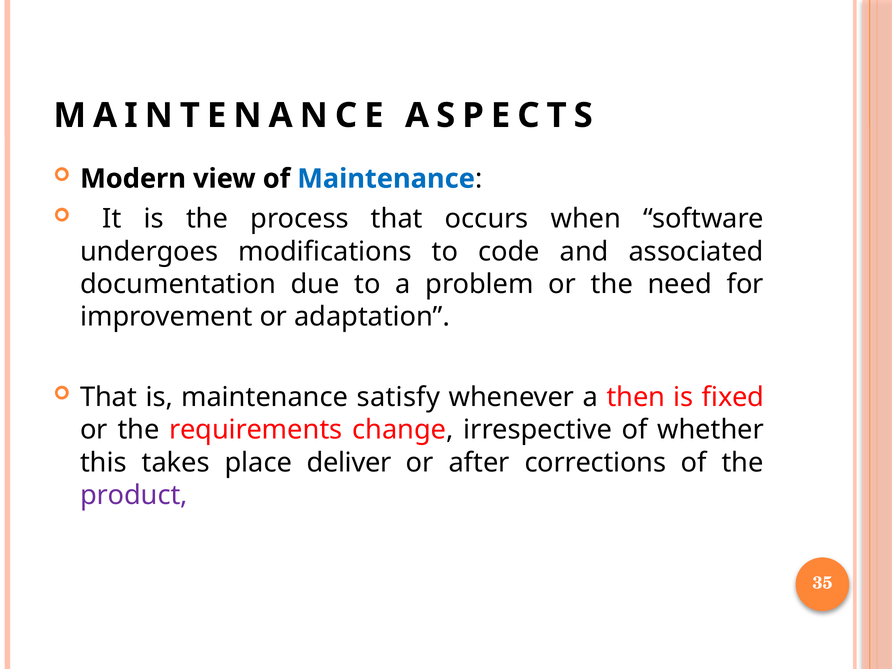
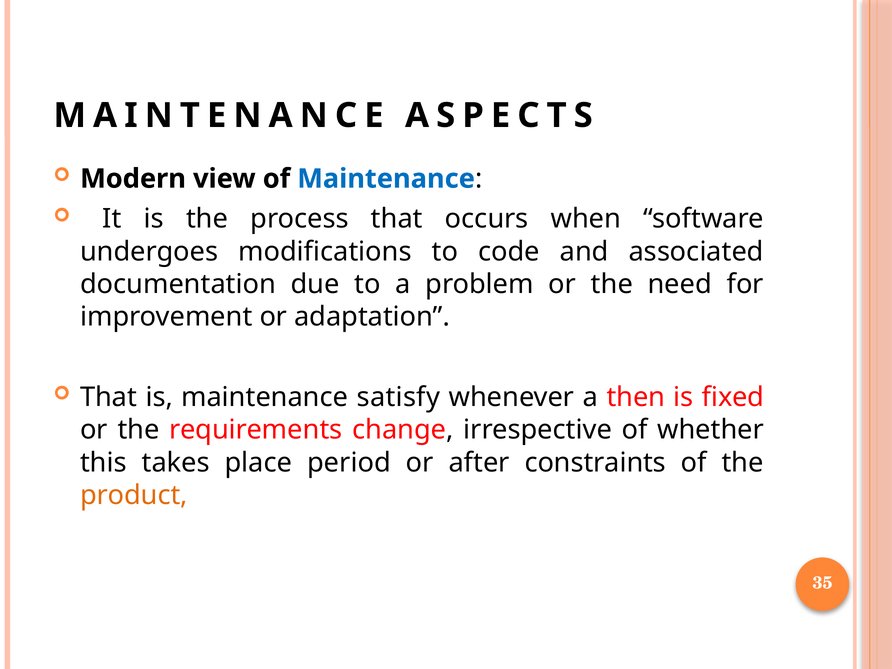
deliver: deliver -> period (349, 463)
corrections: corrections -> constraints (595, 463)
product colour: purple -> orange (134, 495)
